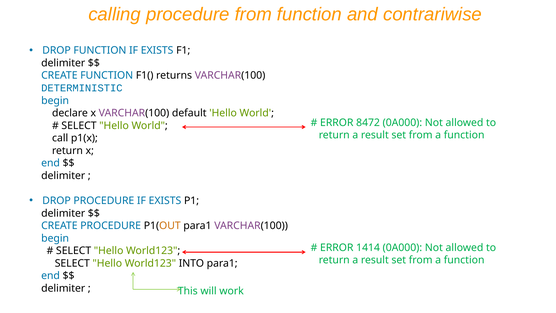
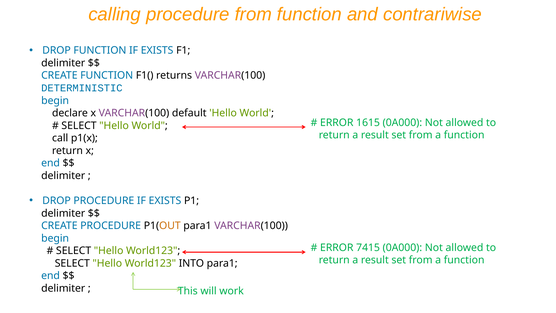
8472: 8472 -> 1615 (368, 122)
1414: 1414 -> 7415 (368, 247)
